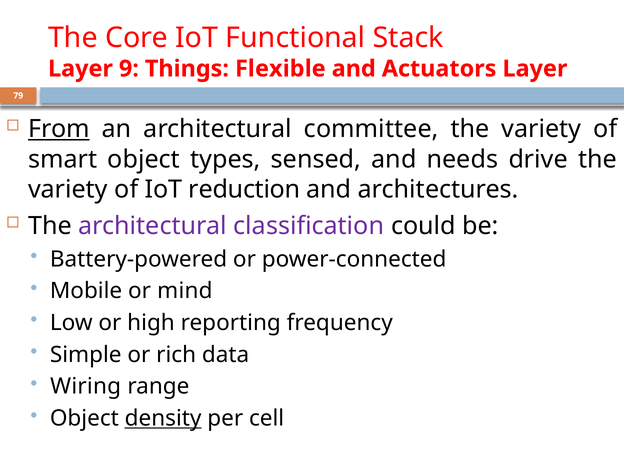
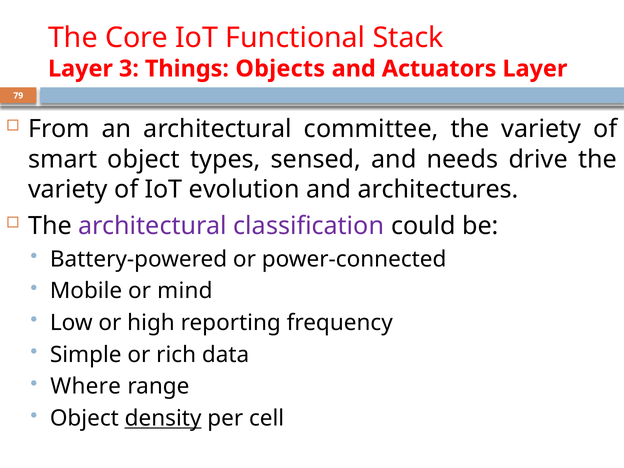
9: 9 -> 3 (129, 69)
Flexible: Flexible -> Objects (280, 69)
From underline: present -> none (59, 129)
reduction: reduction -> evolution (244, 190)
Wiring: Wiring -> Where (86, 387)
